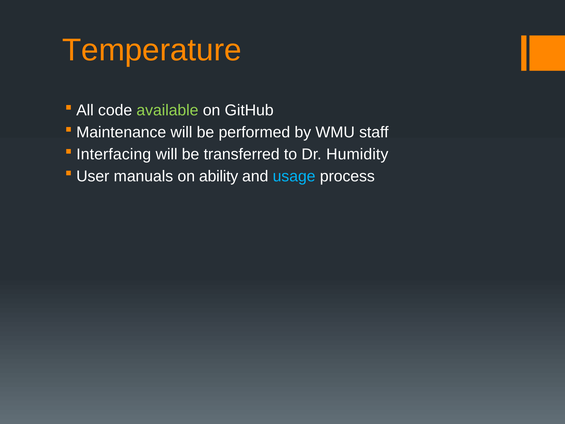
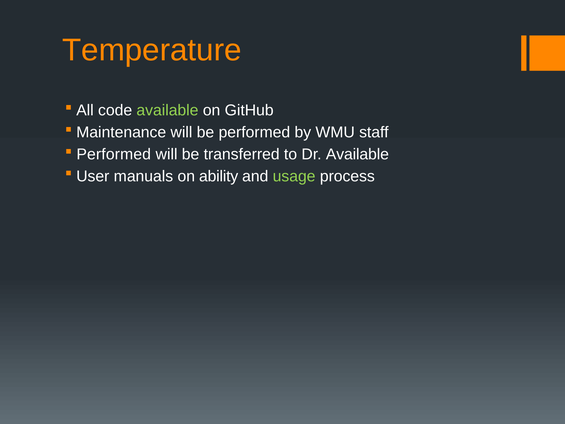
Interfacing: Interfacing -> Performed (114, 154)
Dr Humidity: Humidity -> Available (357, 154)
usage colour: light blue -> light green (294, 176)
